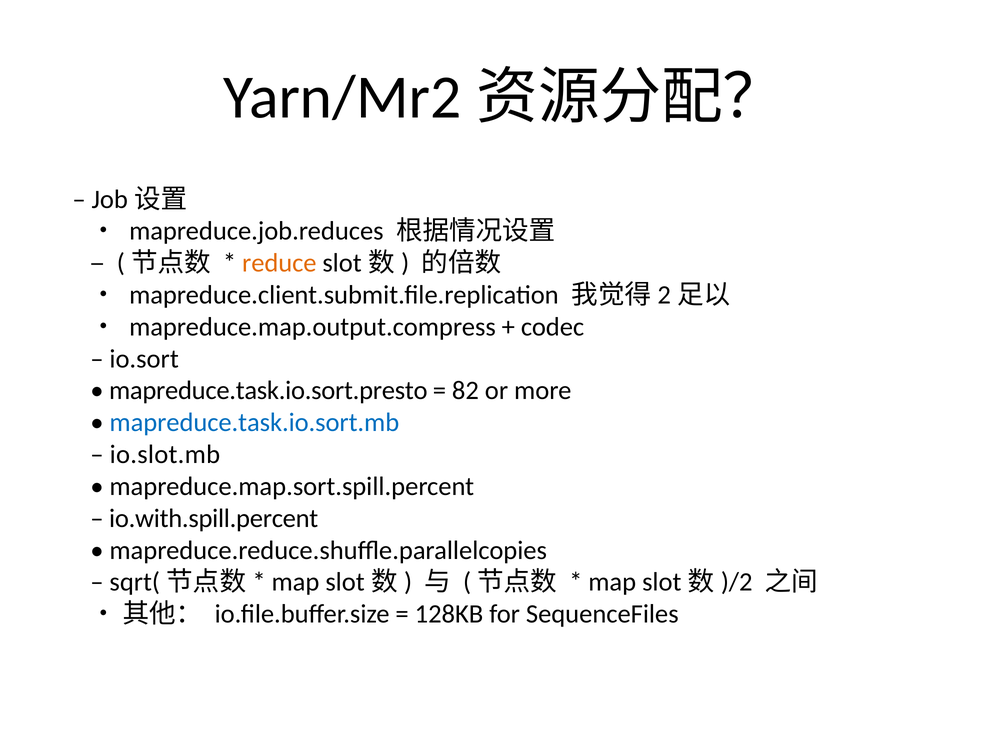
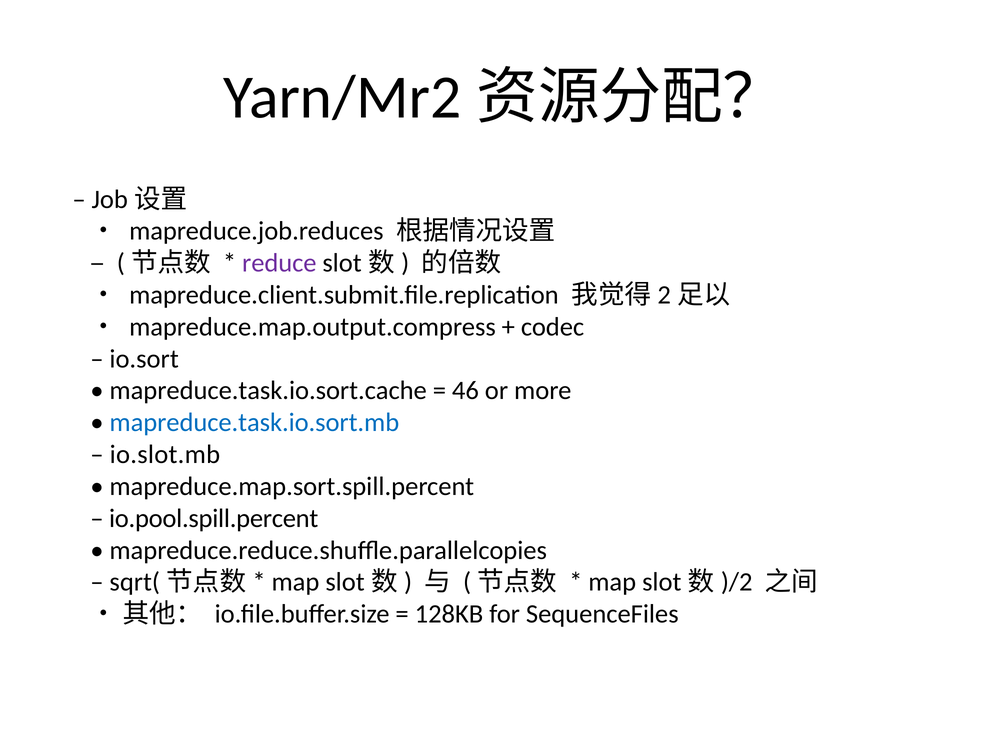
reduce colour: orange -> purple (279, 263)
mapreduce.task.io.sort.presto: mapreduce.task.io.sort.presto -> mapreduce.task.io.sort.cache (268, 391)
82: 82 -> 46 (465, 391)
io.with.spill.percent: io.with.spill.percent -> io.pool.spill.percent (214, 518)
